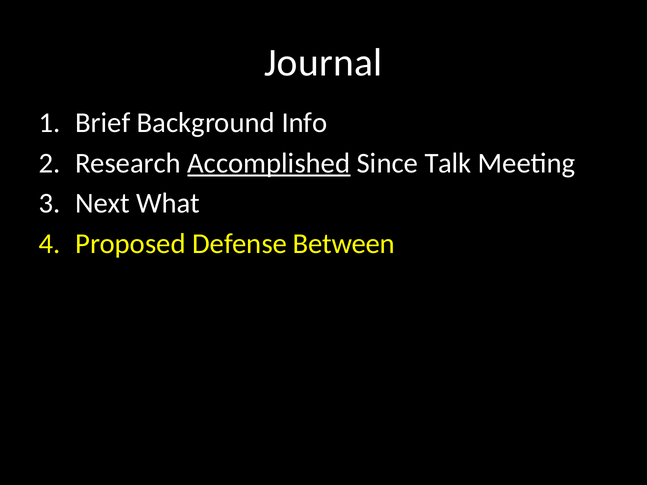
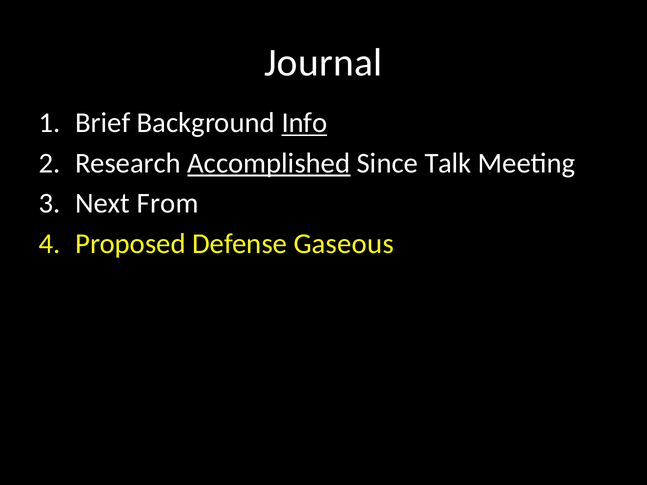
Info underline: none -> present (304, 123)
What: What -> From (168, 203)
Between: Between -> Gaseous (344, 244)
